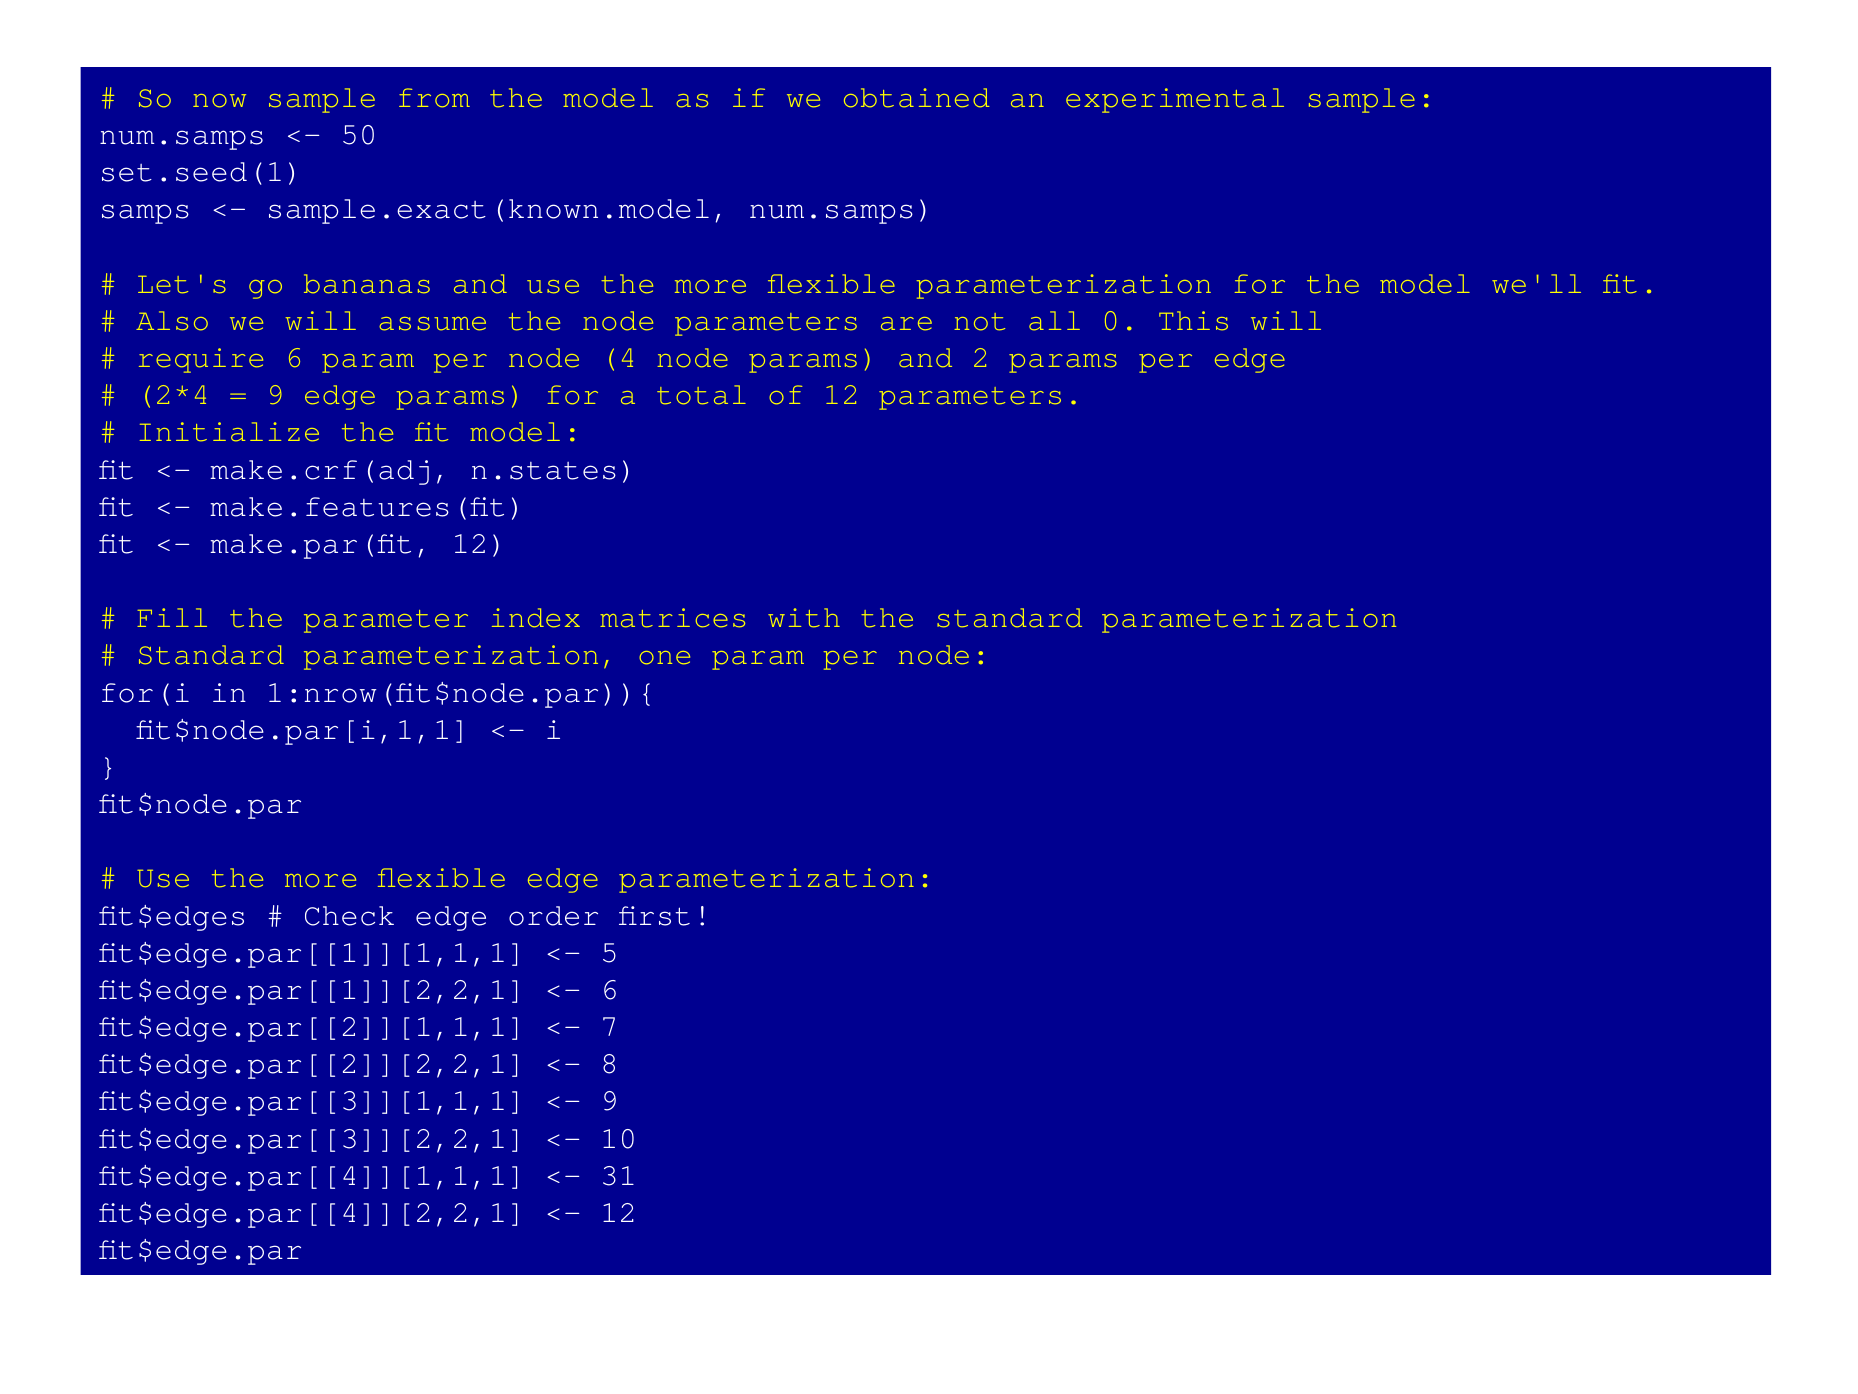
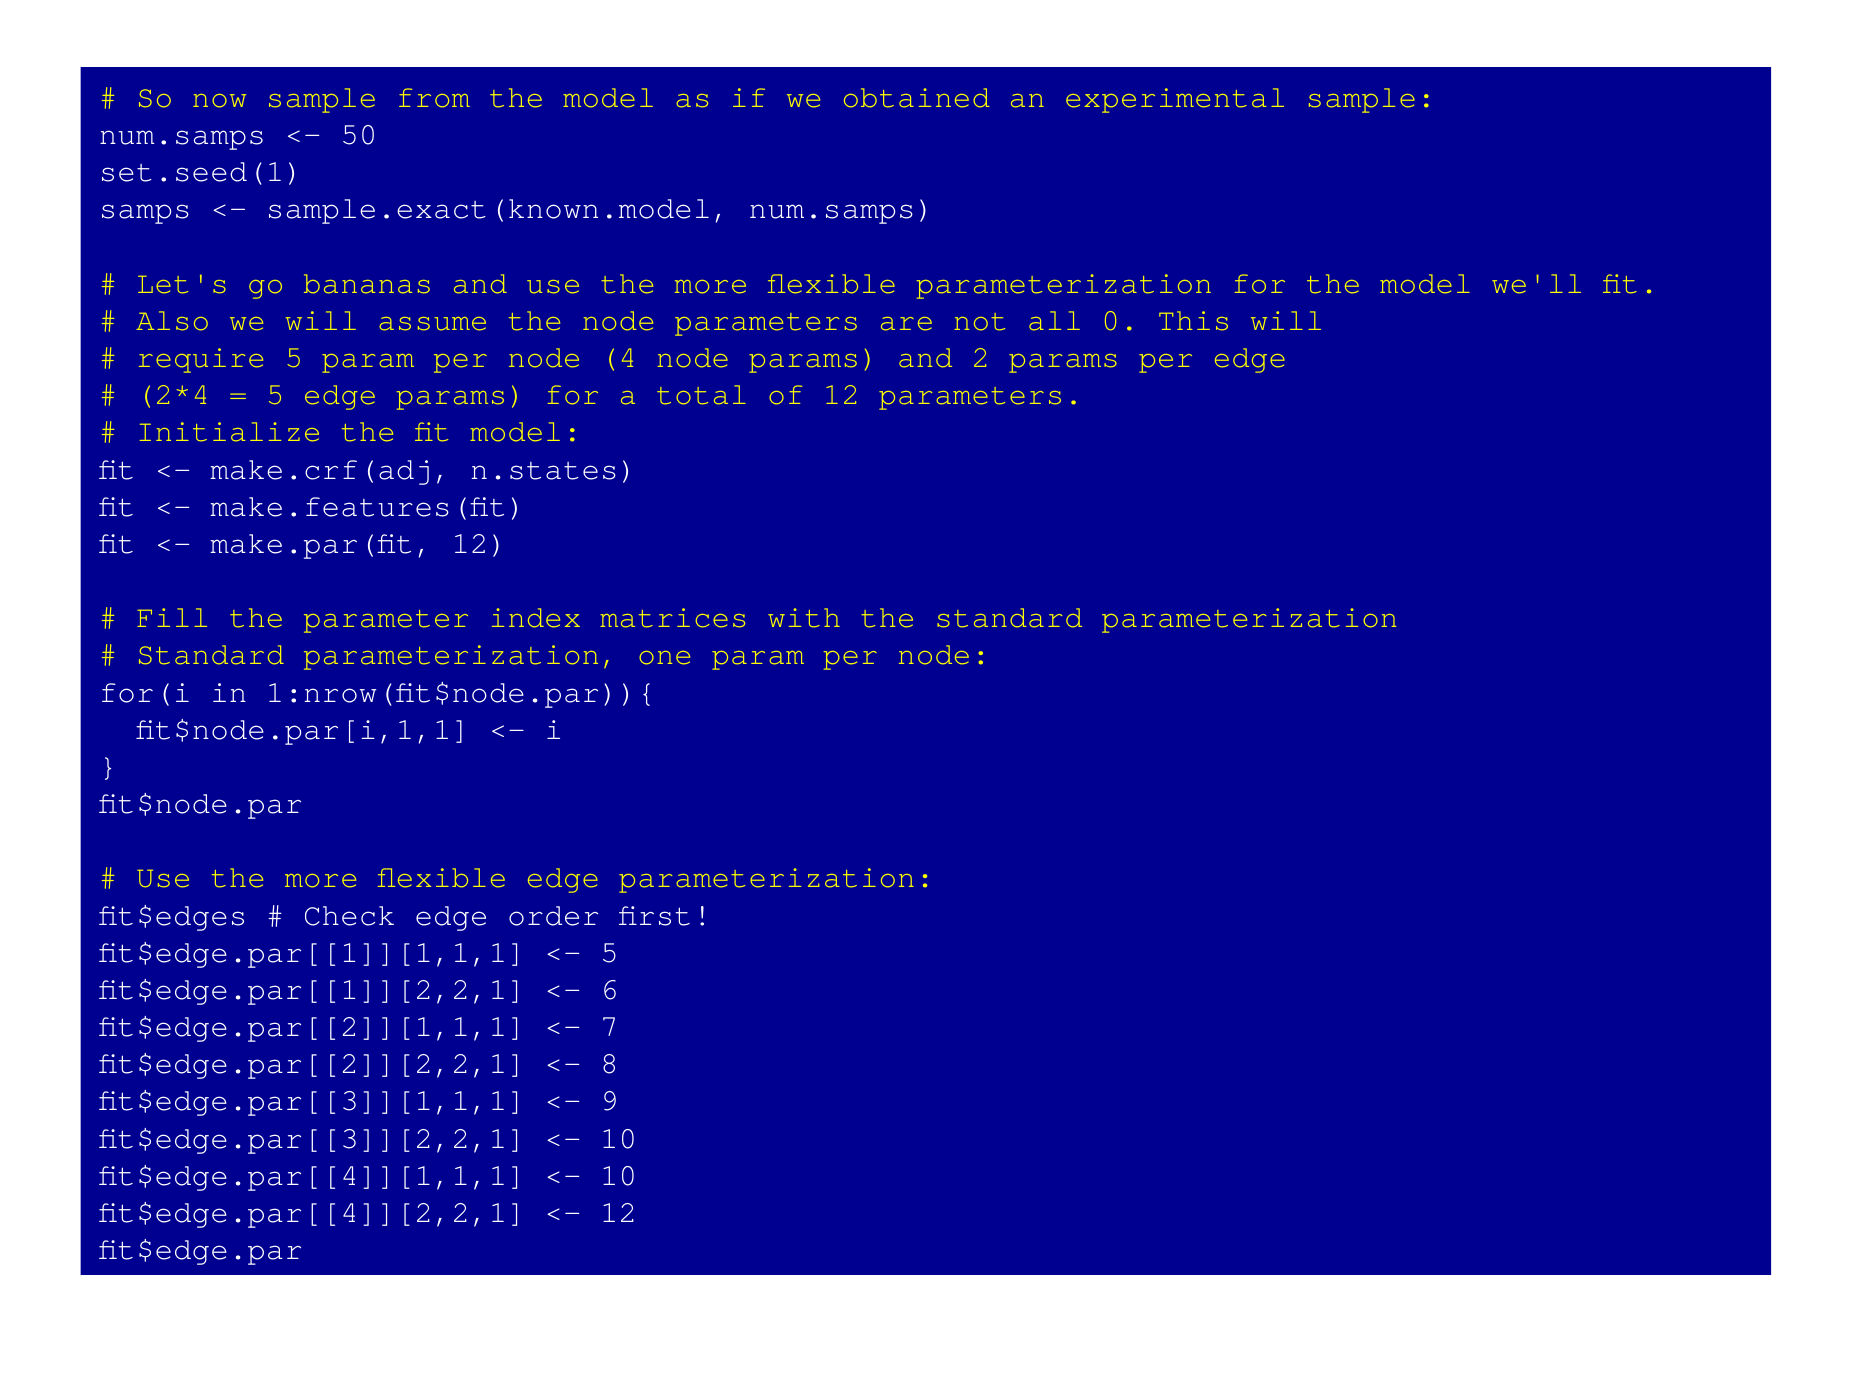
require 6: 6 -> 5 (294, 357)
9: 9 -> 5 (275, 394)
31: 31 -> 10 (619, 1175)
